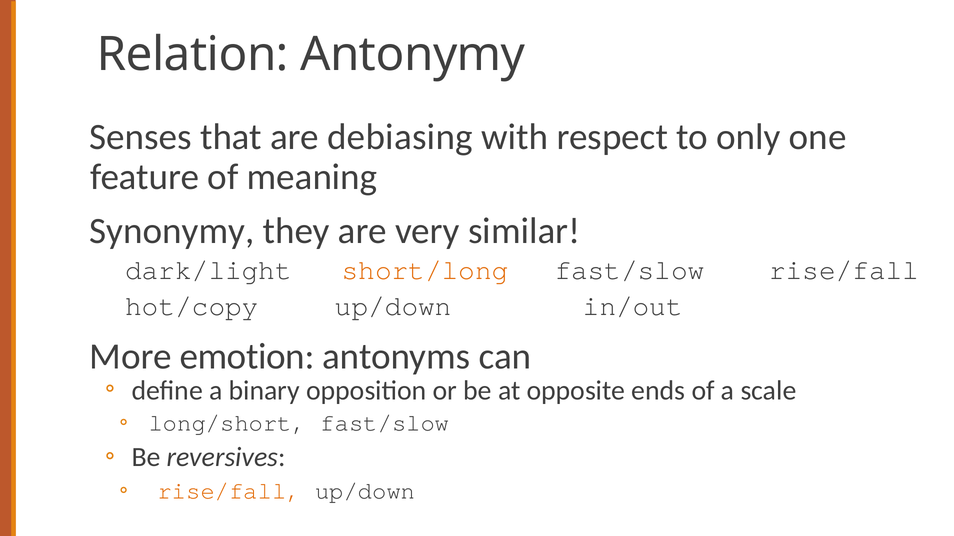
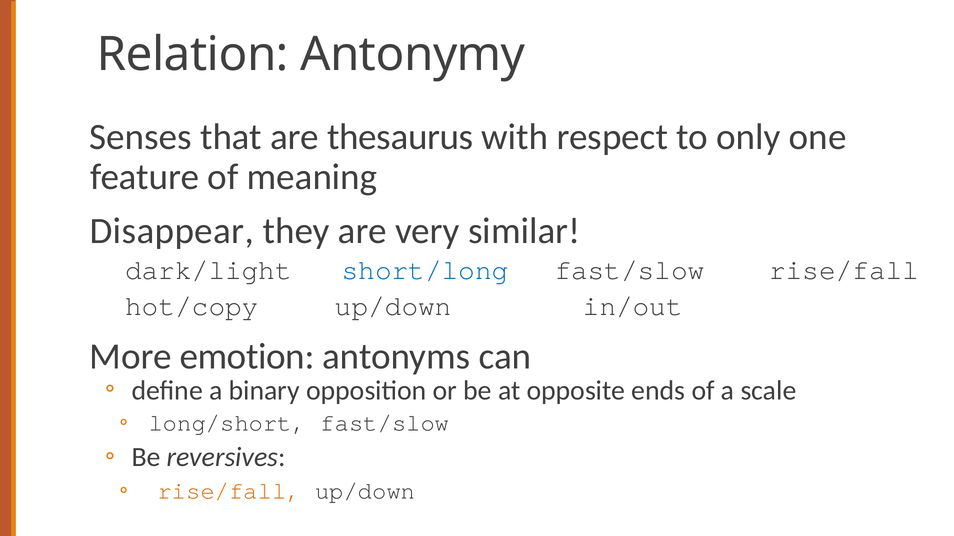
debiasing: debiasing -> thesaurus (400, 137)
Synonymy: Synonymy -> Disappear (172, 231)
short/long colour: orange -> blue (425, 270)
